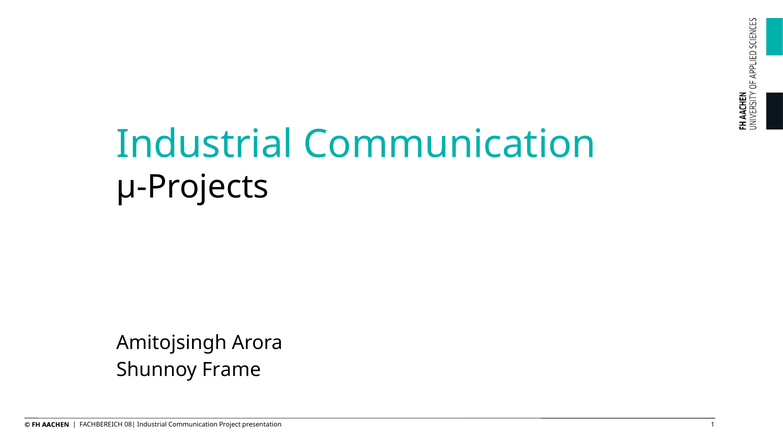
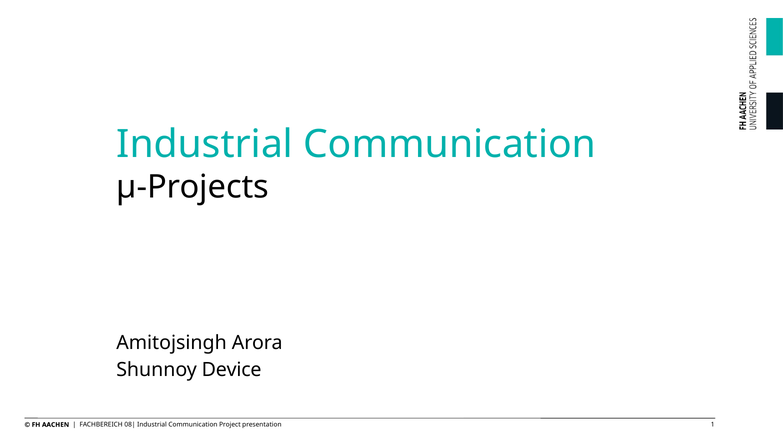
Frame: Frame -> Device (232, 370)
